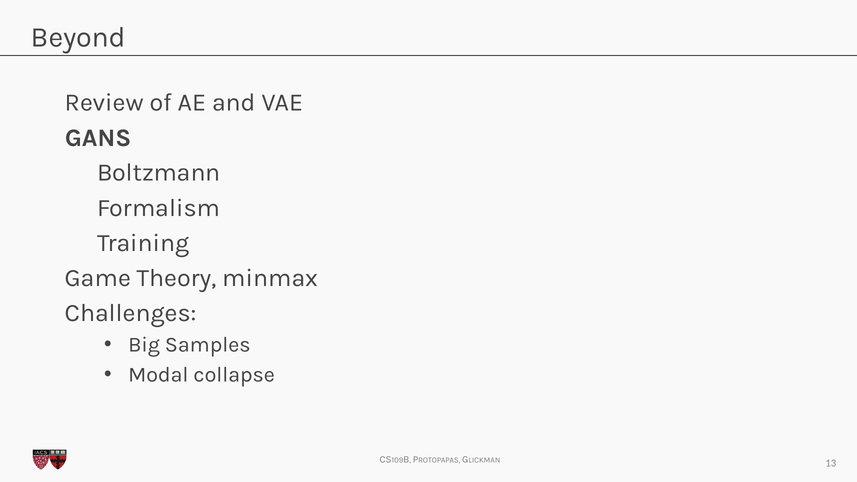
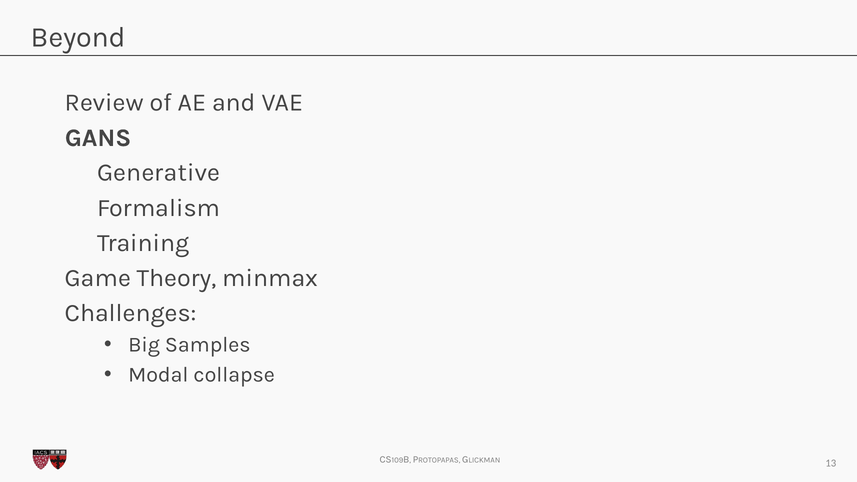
Boltzmann: Boltzmann -> Generative (159, 173)
